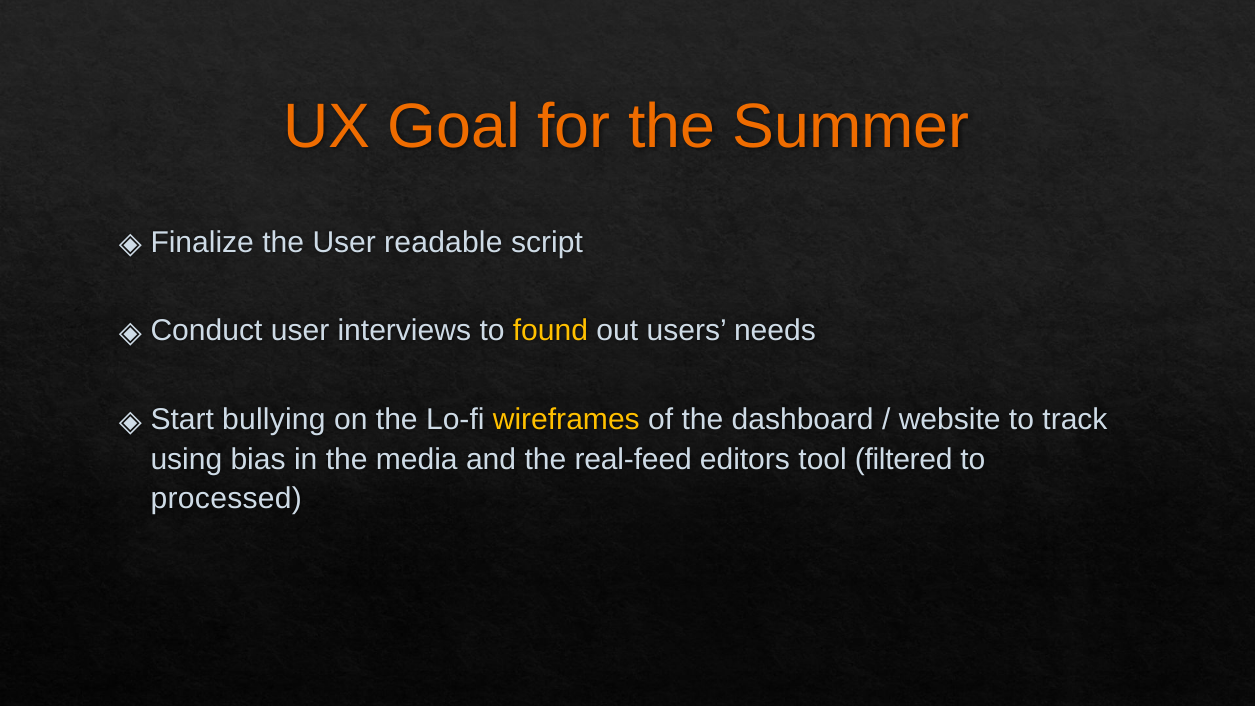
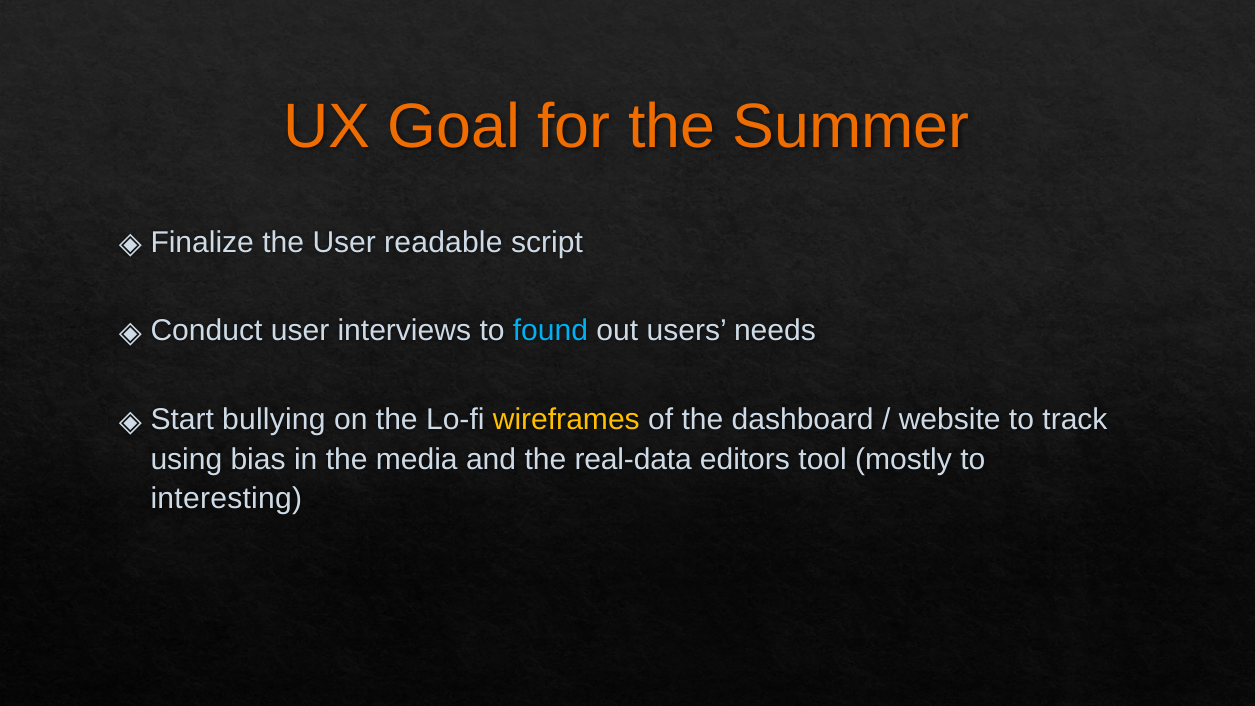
found colour: yellow -> light blue (551, 331)
real-feed: real-feed -> real-data (633, 459)
filtered: filtered -> mostly (904, 459)
processed: processed -> interesting (226, 499)
